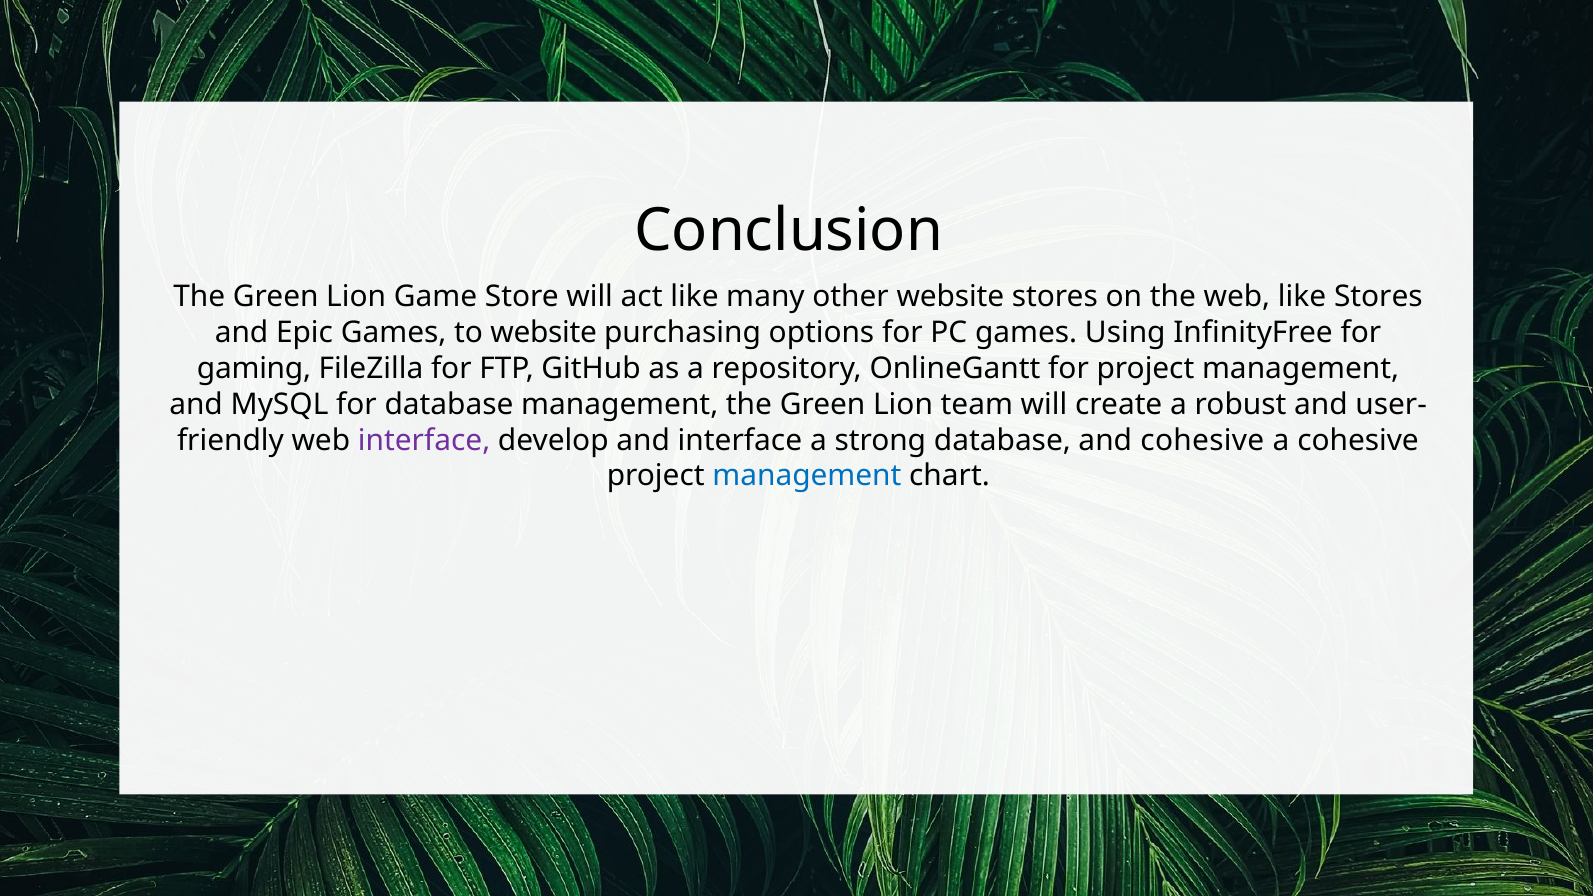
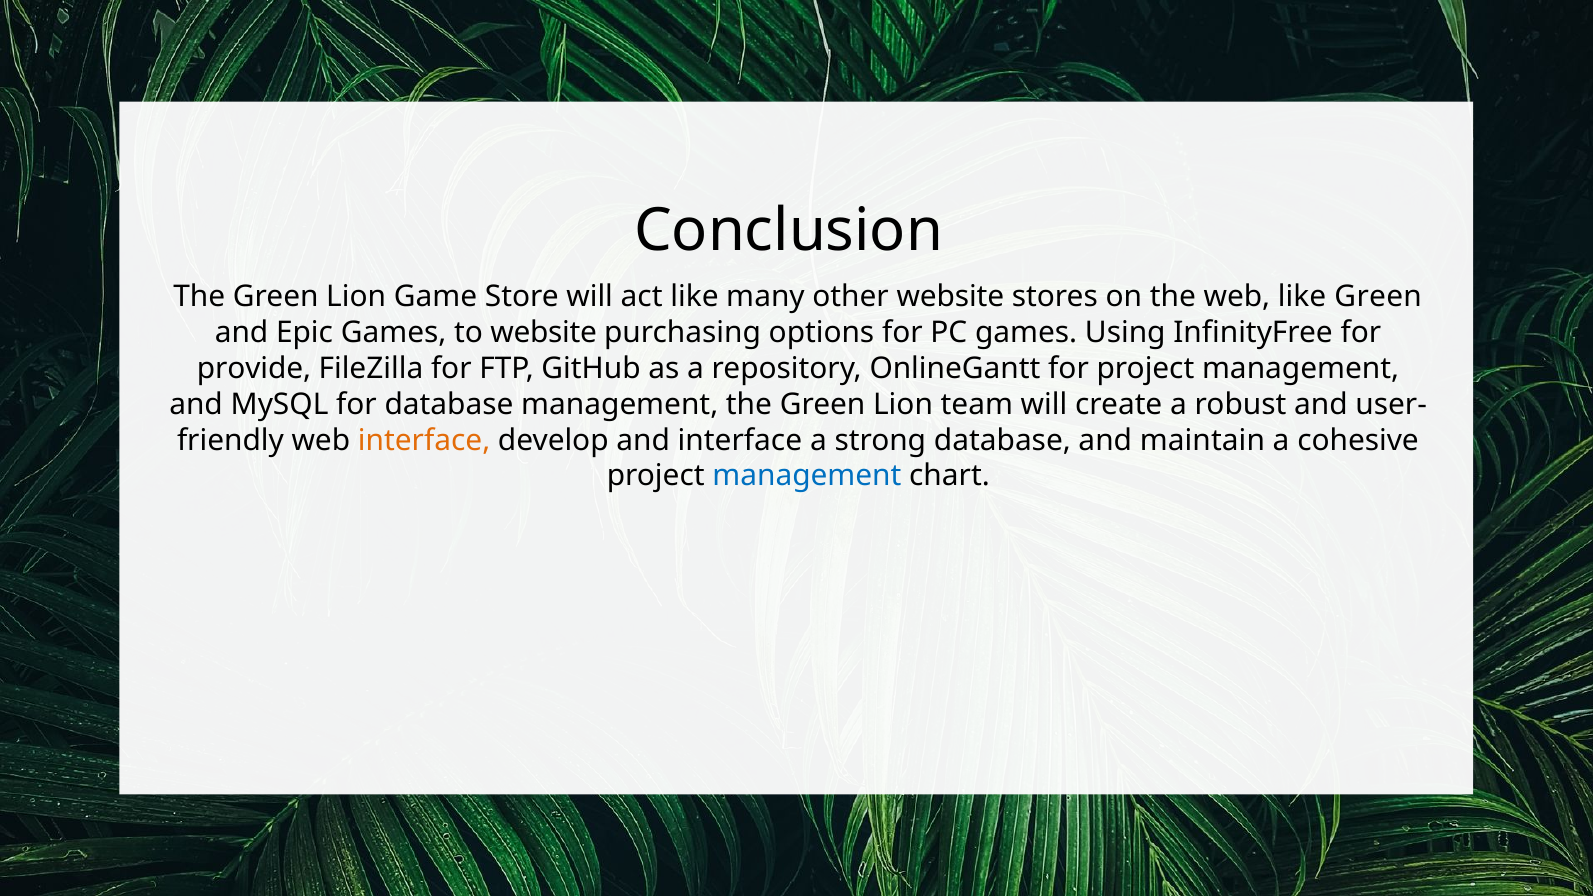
like Stores: Stores -> Green (1378, 297)
gaming: gaming -> provide (254, 369)
interface colour: purple -> orange (424, 440)
and cohesive: cohesive -> maintain (1202, 440)
